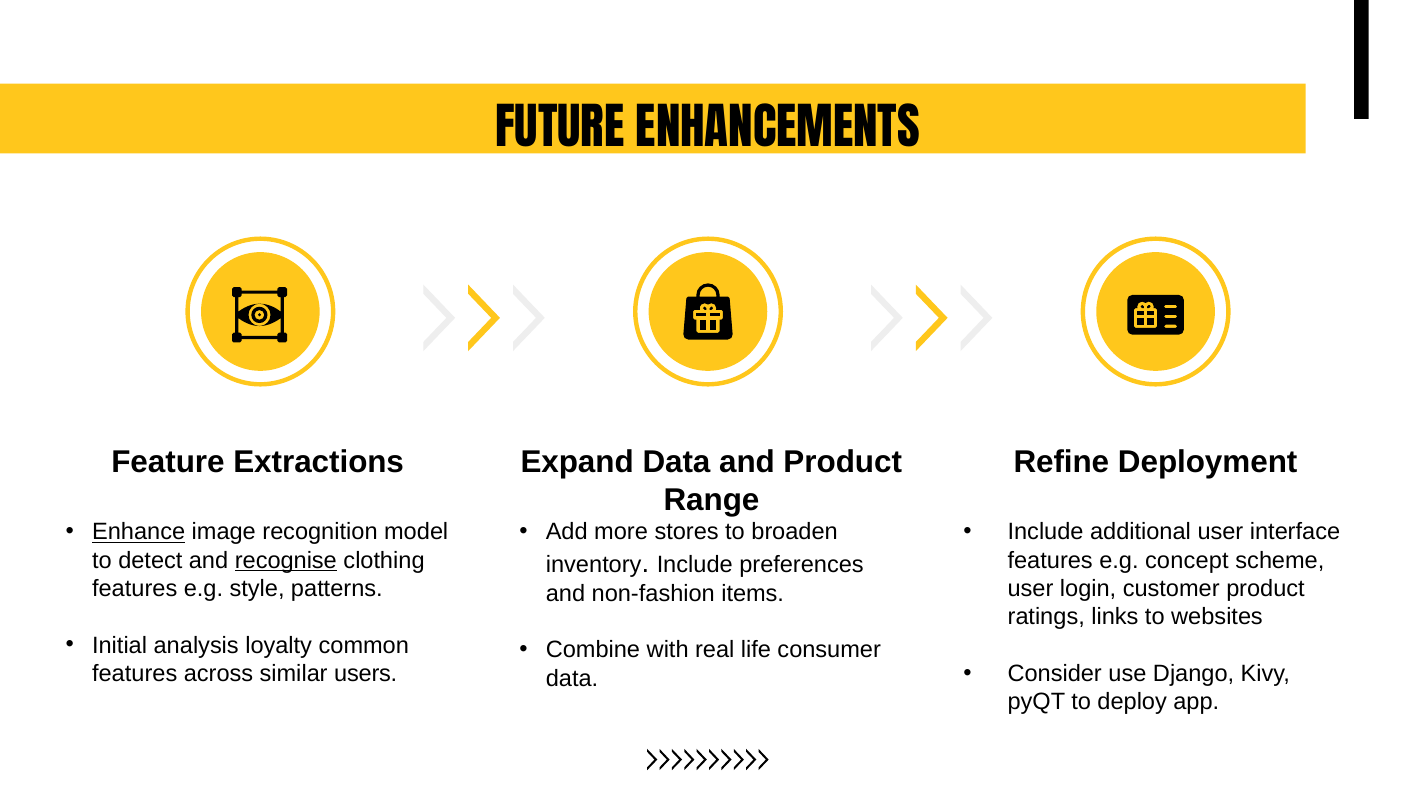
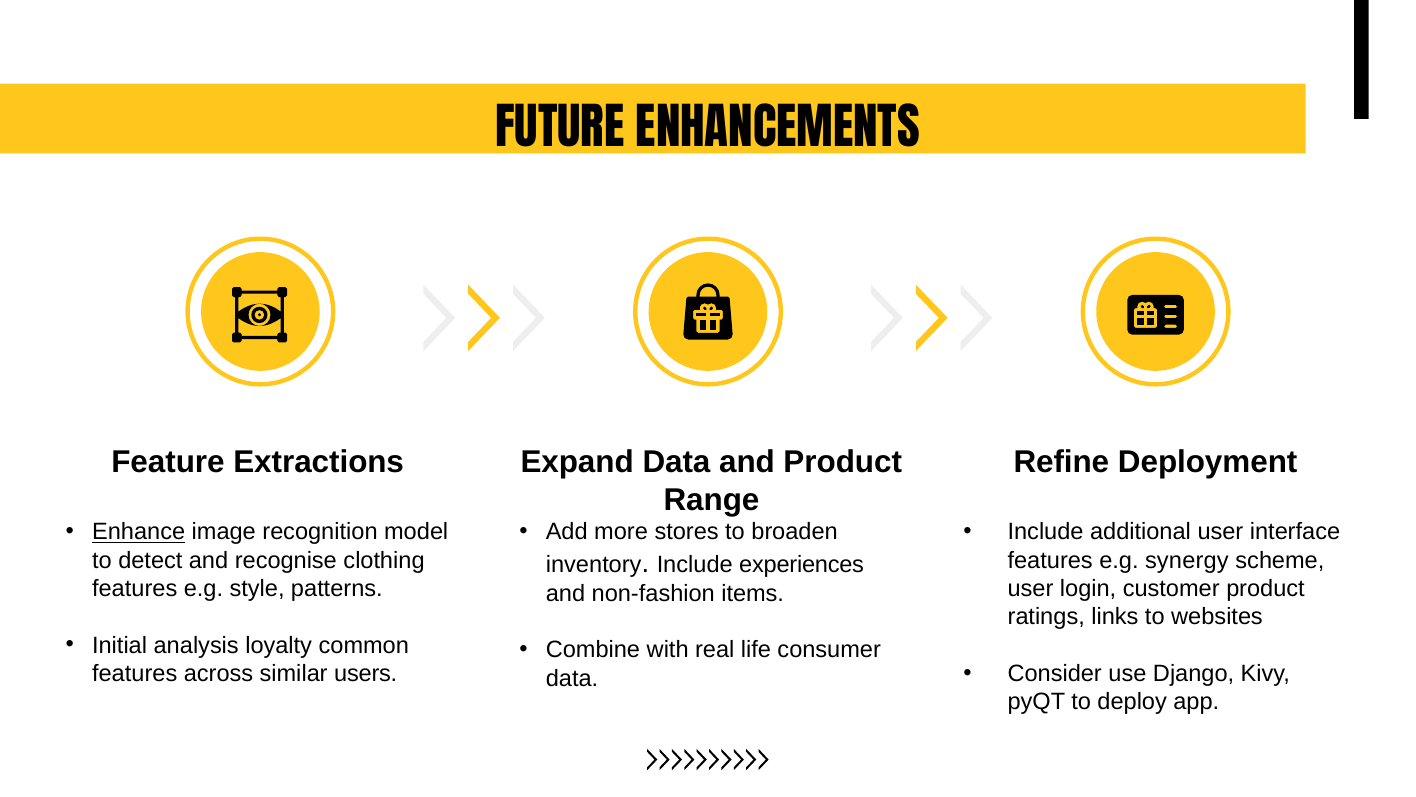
recognise underline: present -> none (286, 560)
concept: concept -> synergy (1187, 560)
preferences: preferences -> experiences (802, 564)
